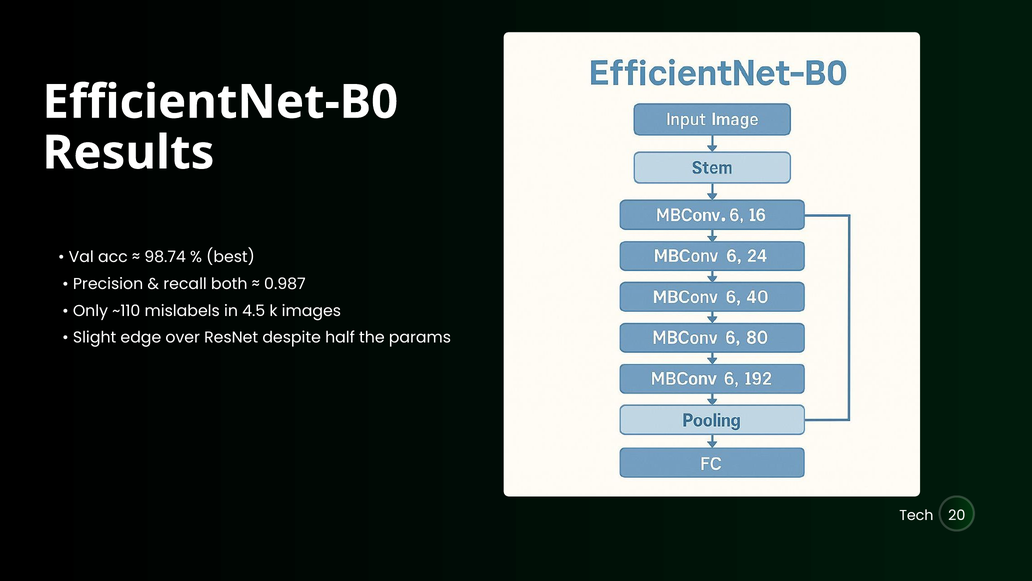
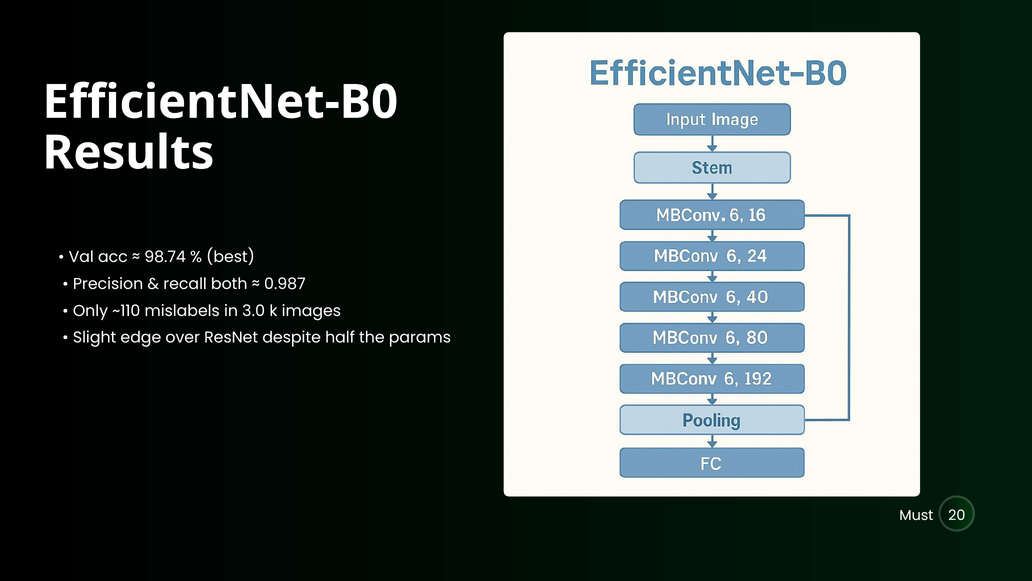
4.5: 4.5 -> 3.0 (254, 311)
Tech: Tech -> Must (916, 515)
